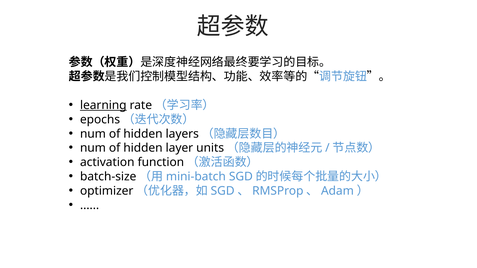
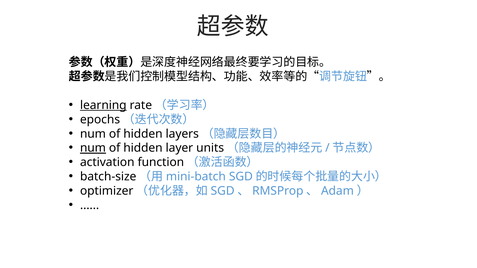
num underline: none -> present (93, 148)
